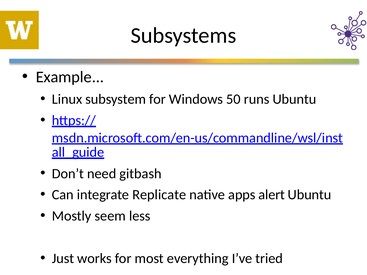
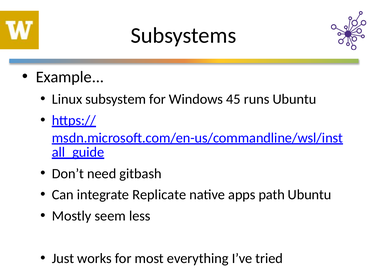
50: 50 -> 45 (233, 99)
alert: alert -> path (272, 195)
